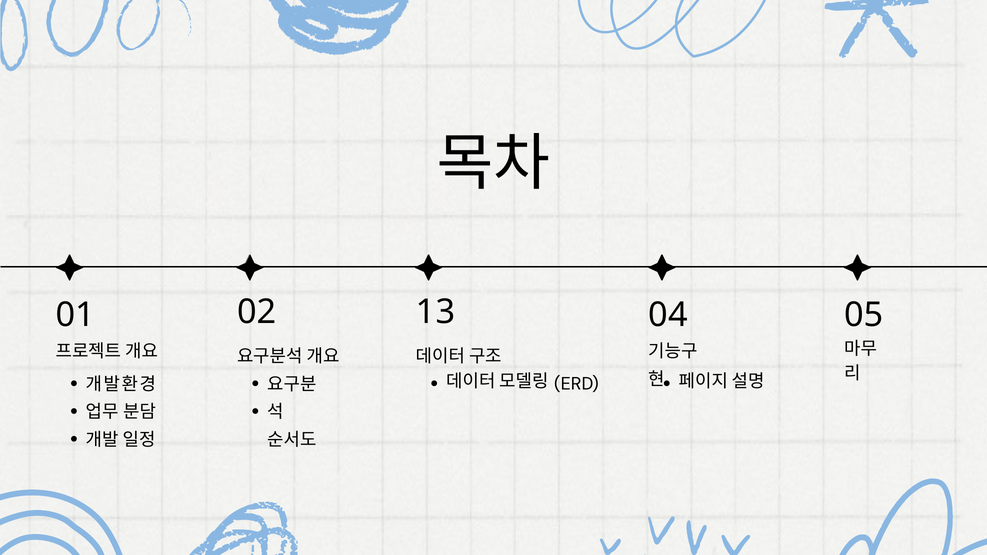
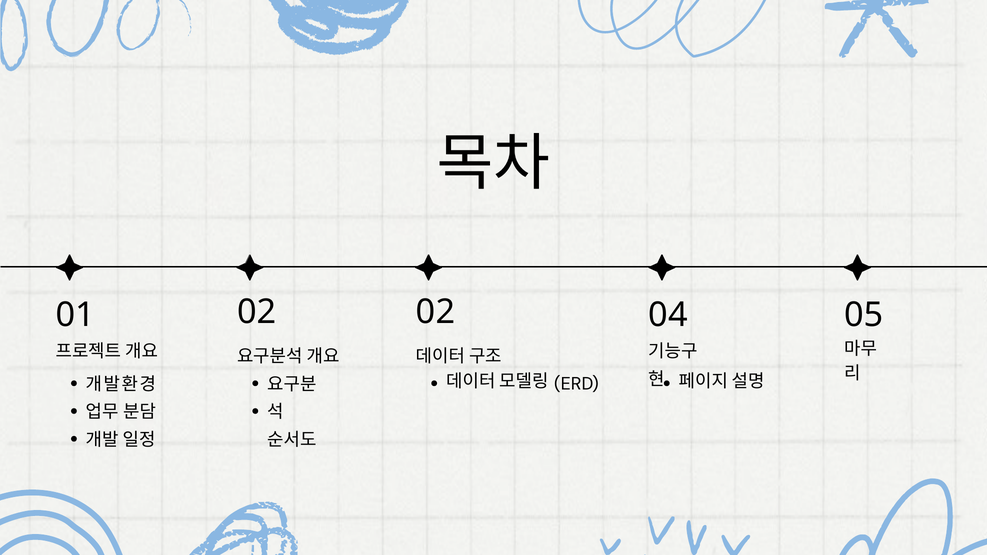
02 13: 13 -> 02 (436, 312)
